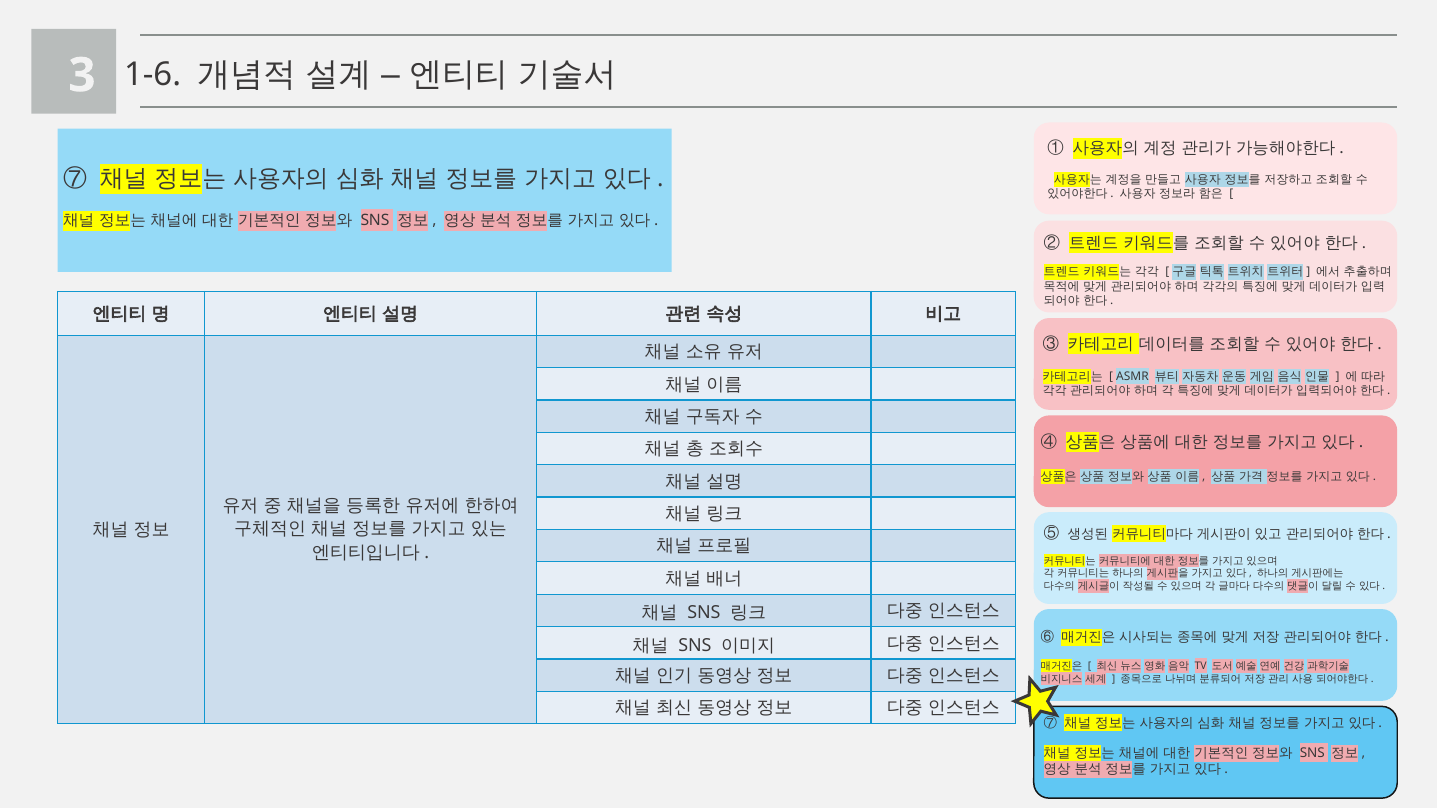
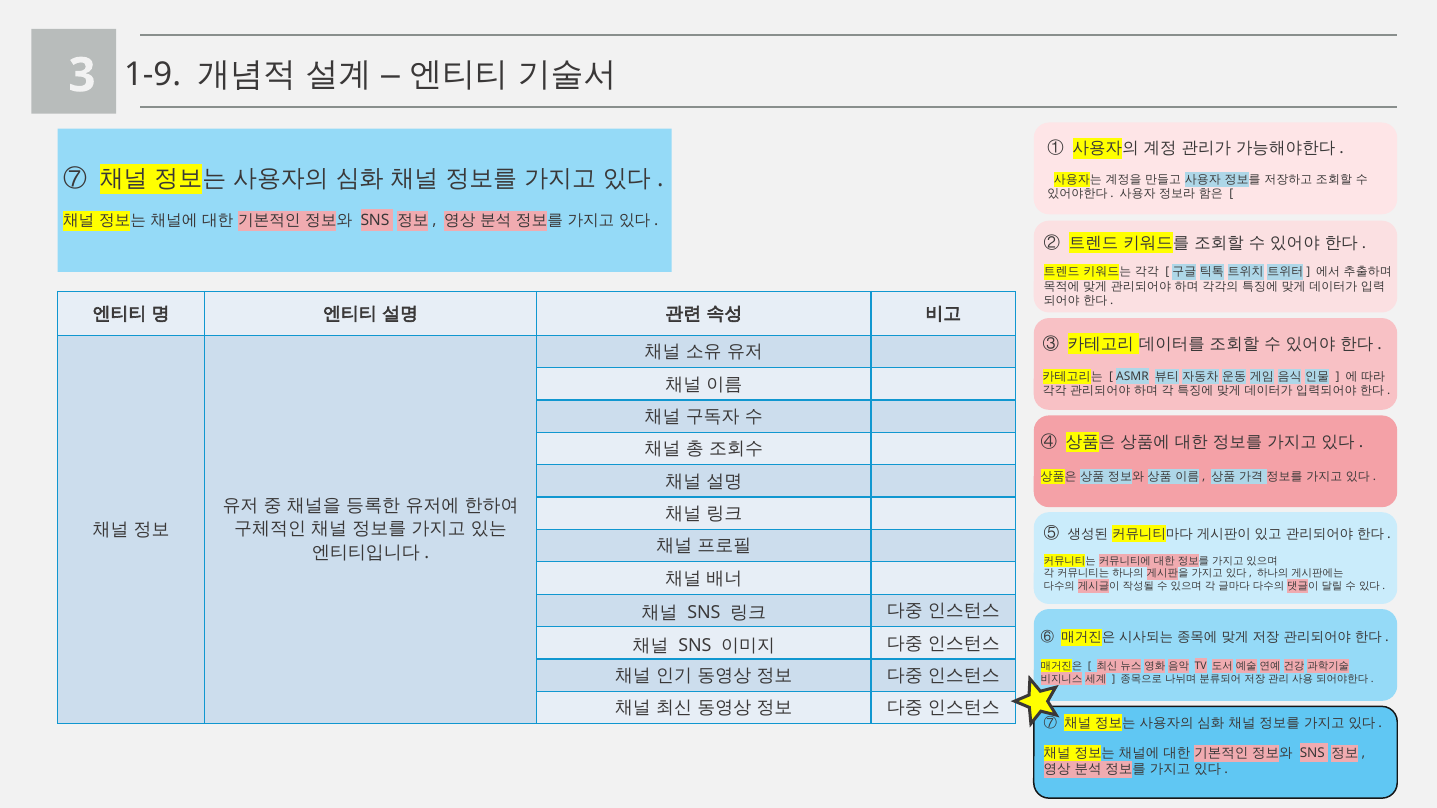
1-6: 1-6 -> 1-9 (153, 75)
